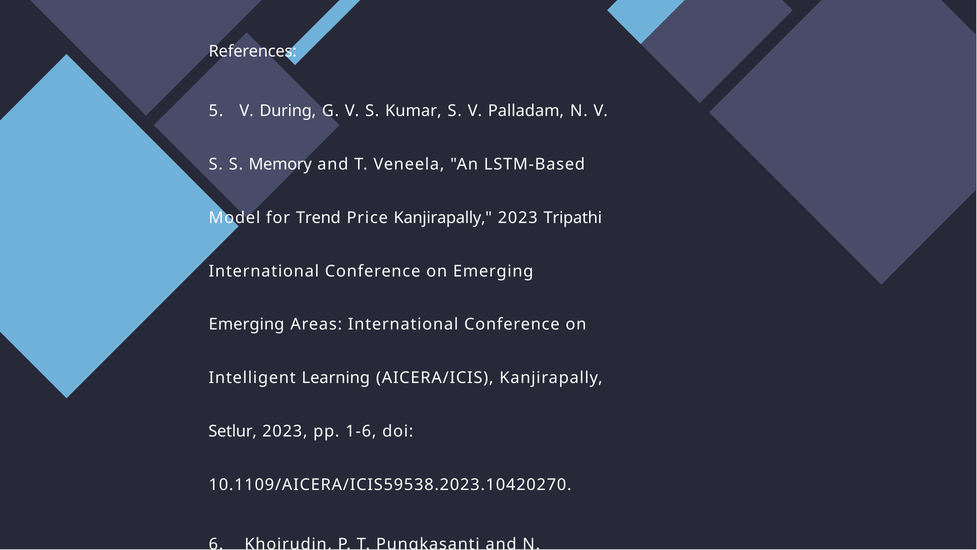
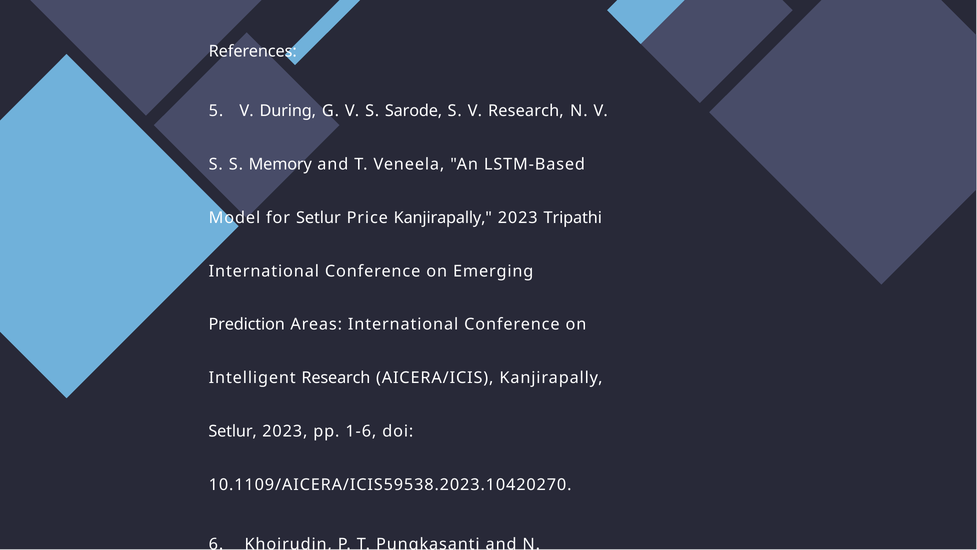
Kumar: Kumar -> Sarode (414, 111)
V Palladam: Palladam -> Research (526, 111)
for Trend: Trend -> Setlur (318, 218)
Emerging: Emerging -> Prediction (247, 325)
Intelligent Learning: Learning -> Research (336, 378)
